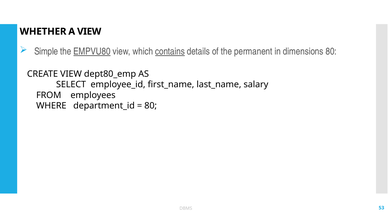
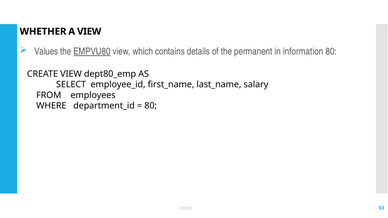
Simple: Simple -> Values (46, 52)
contains underline: present -> none (170, 52)
dimensions: dimensions -> information (303, 52)
